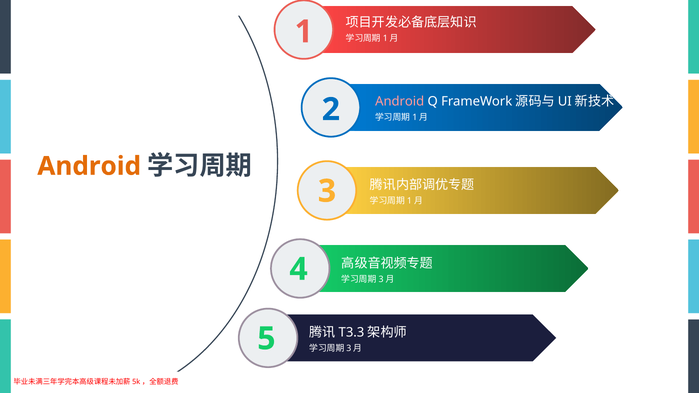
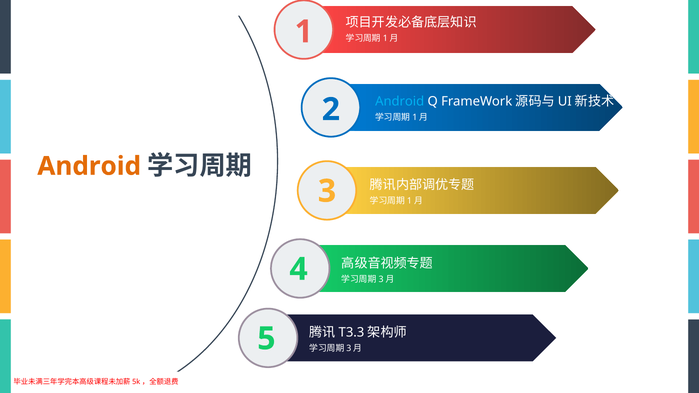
Android colour: pink -> light blue (400, 101)
